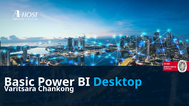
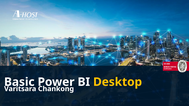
Desktop colour: light blue -> yellow (118, 82)
